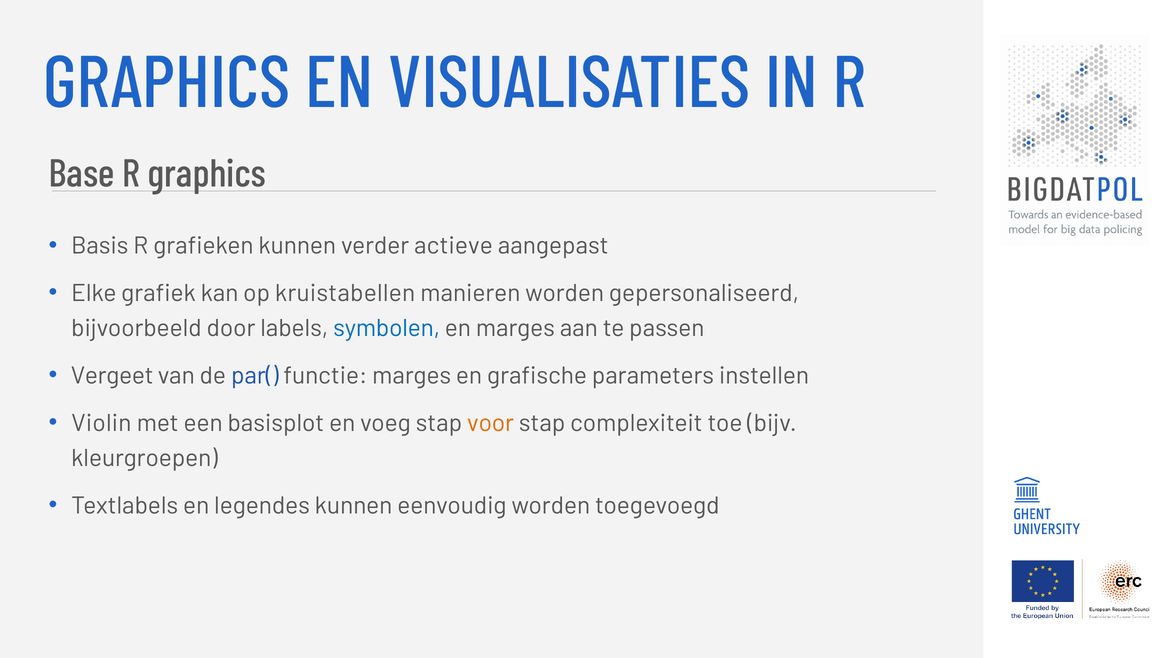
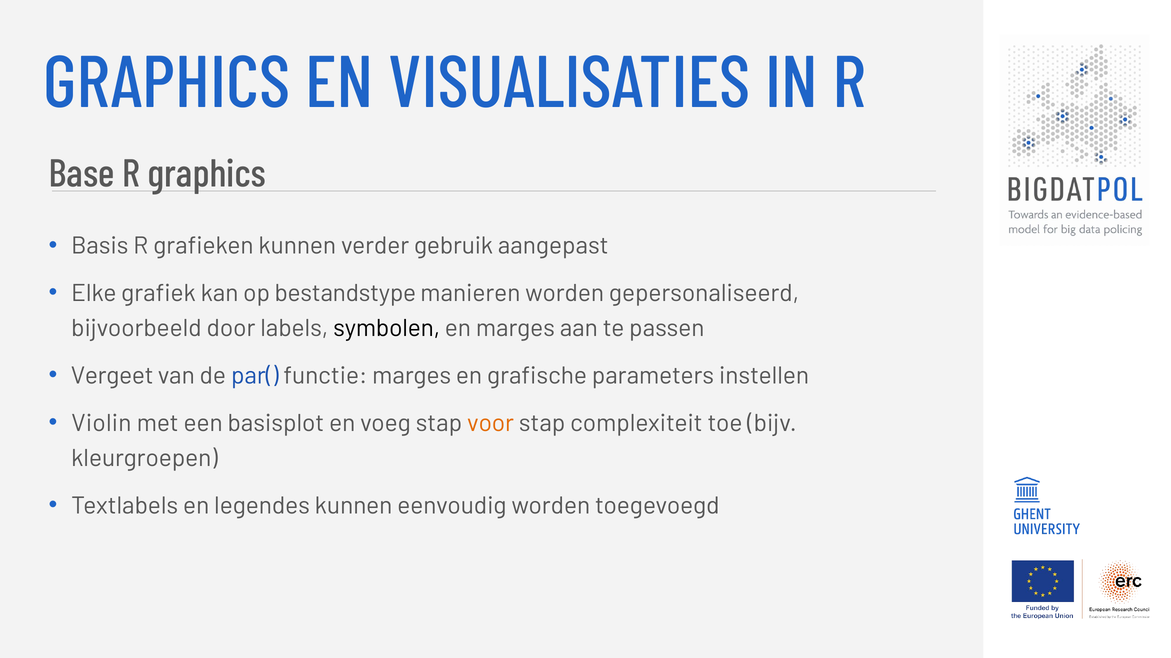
actieve: actieve -> gebruik (454, 246)
kruistabellen: kruistabellen -> bestandstype (345, 294)
symbolen colour: blue -> black (387, 329)
